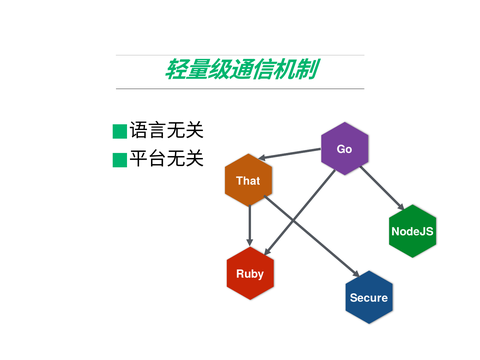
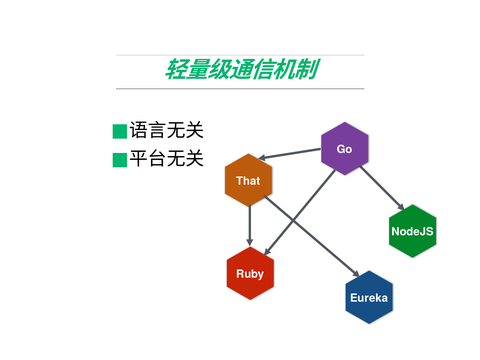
Secure: Secure -> Eureka (369, 298)
